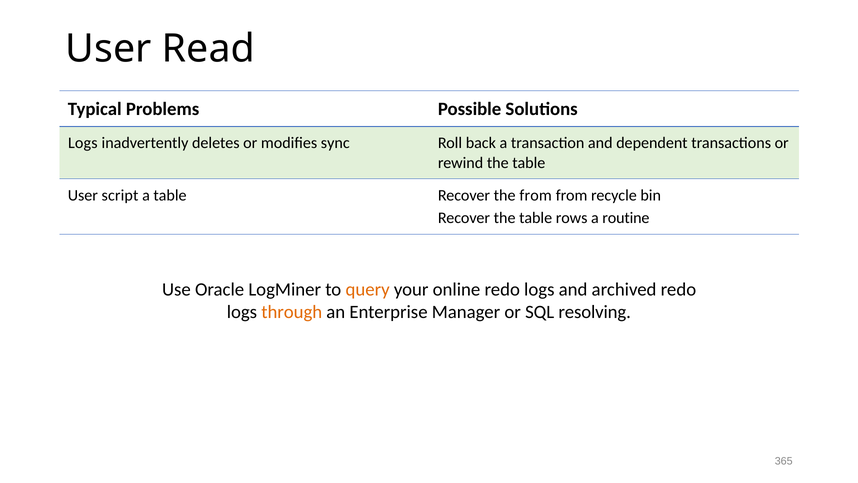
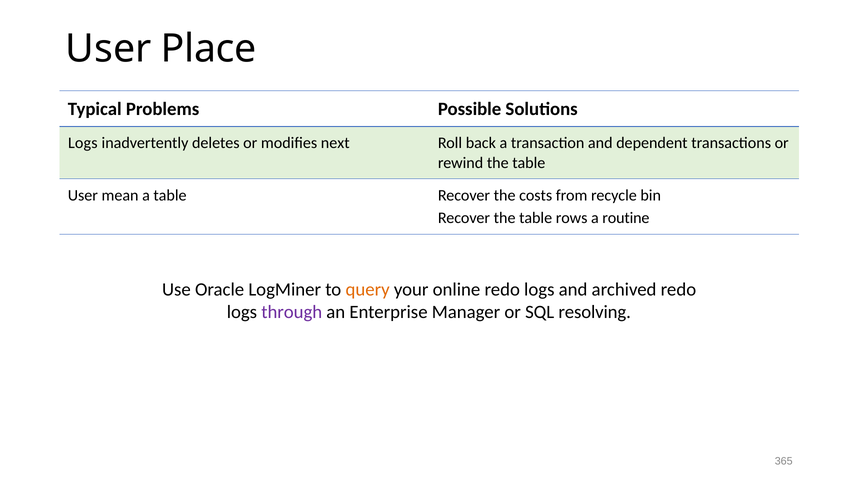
Read: Read -> Place (209, 48)
sync: sync -> next (335, 143)
script: script -> mean (120, 195)
the from: from -> costs (536, 195)
through colour: orange -> purple (292, 312)
